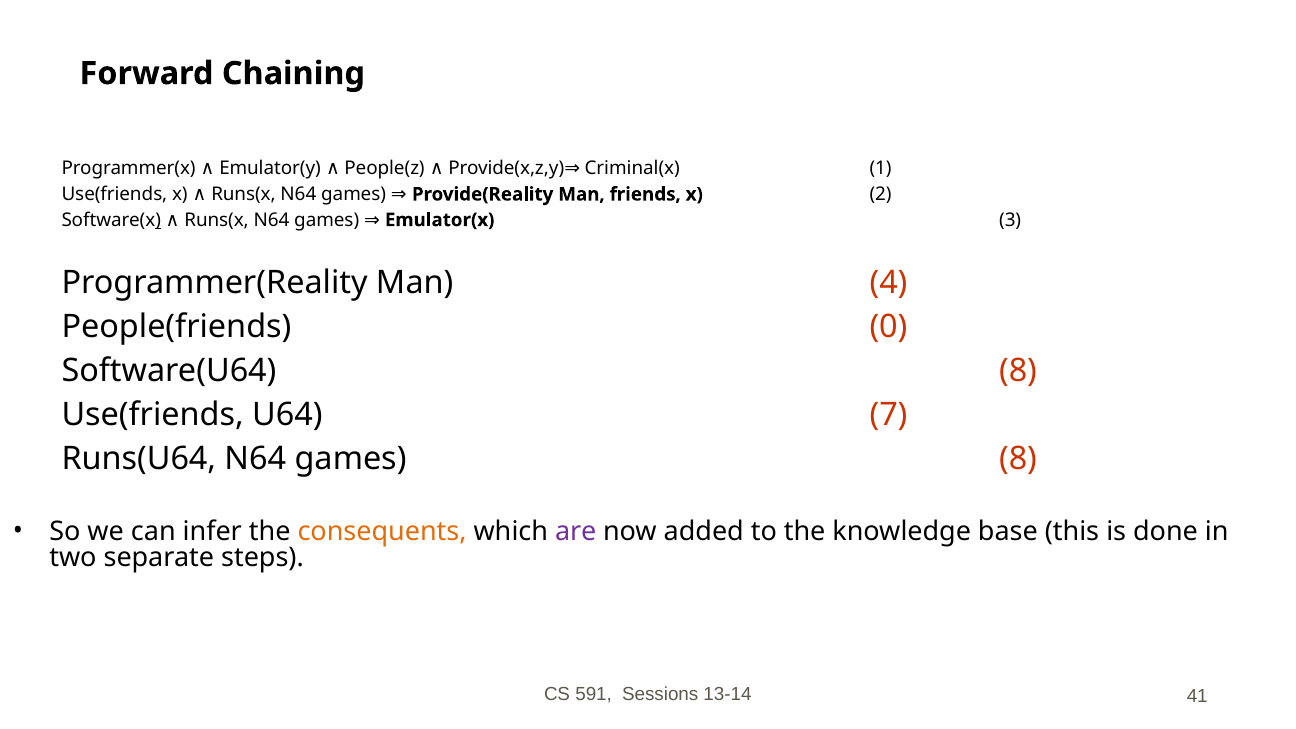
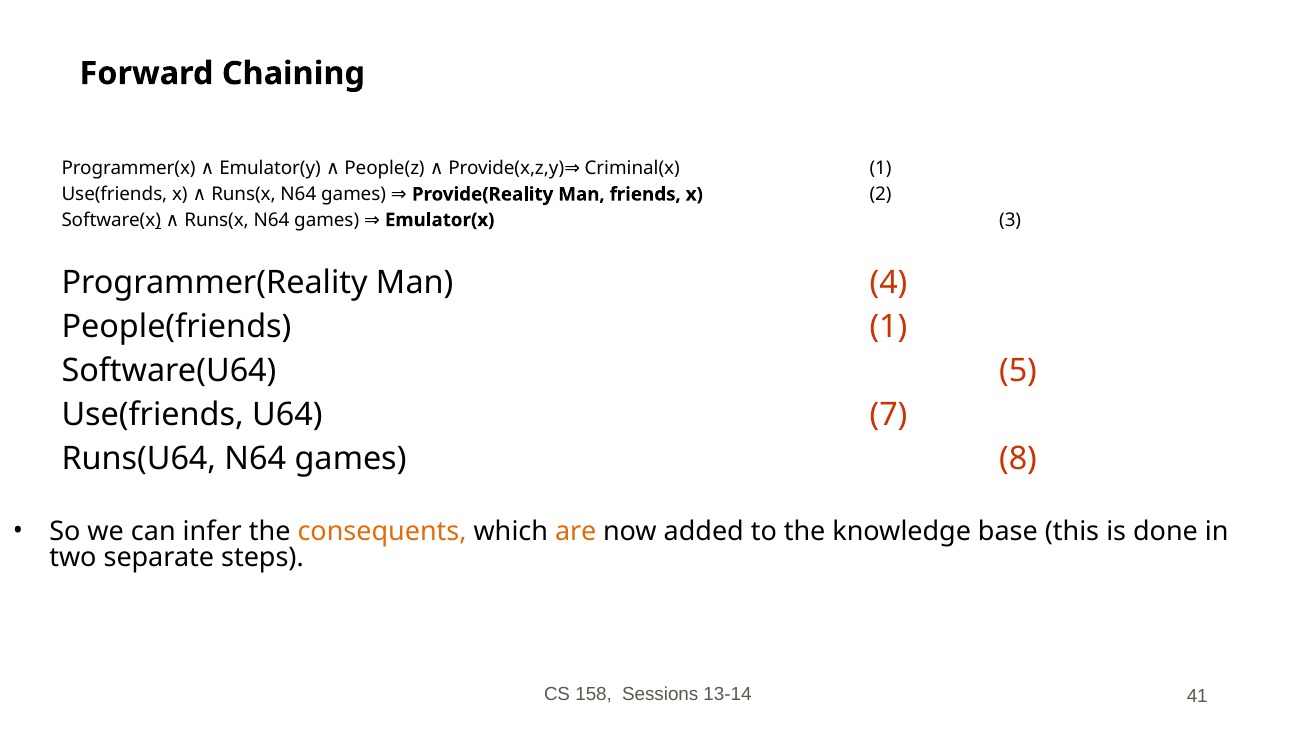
People(friends 0: 0 -> 1 (888, 327)
Software(U64 8: 8 -> 5 (1018, 371)
are colour: purple -> orange (576, 532)
591: 591 -> 158 (594, 694)
